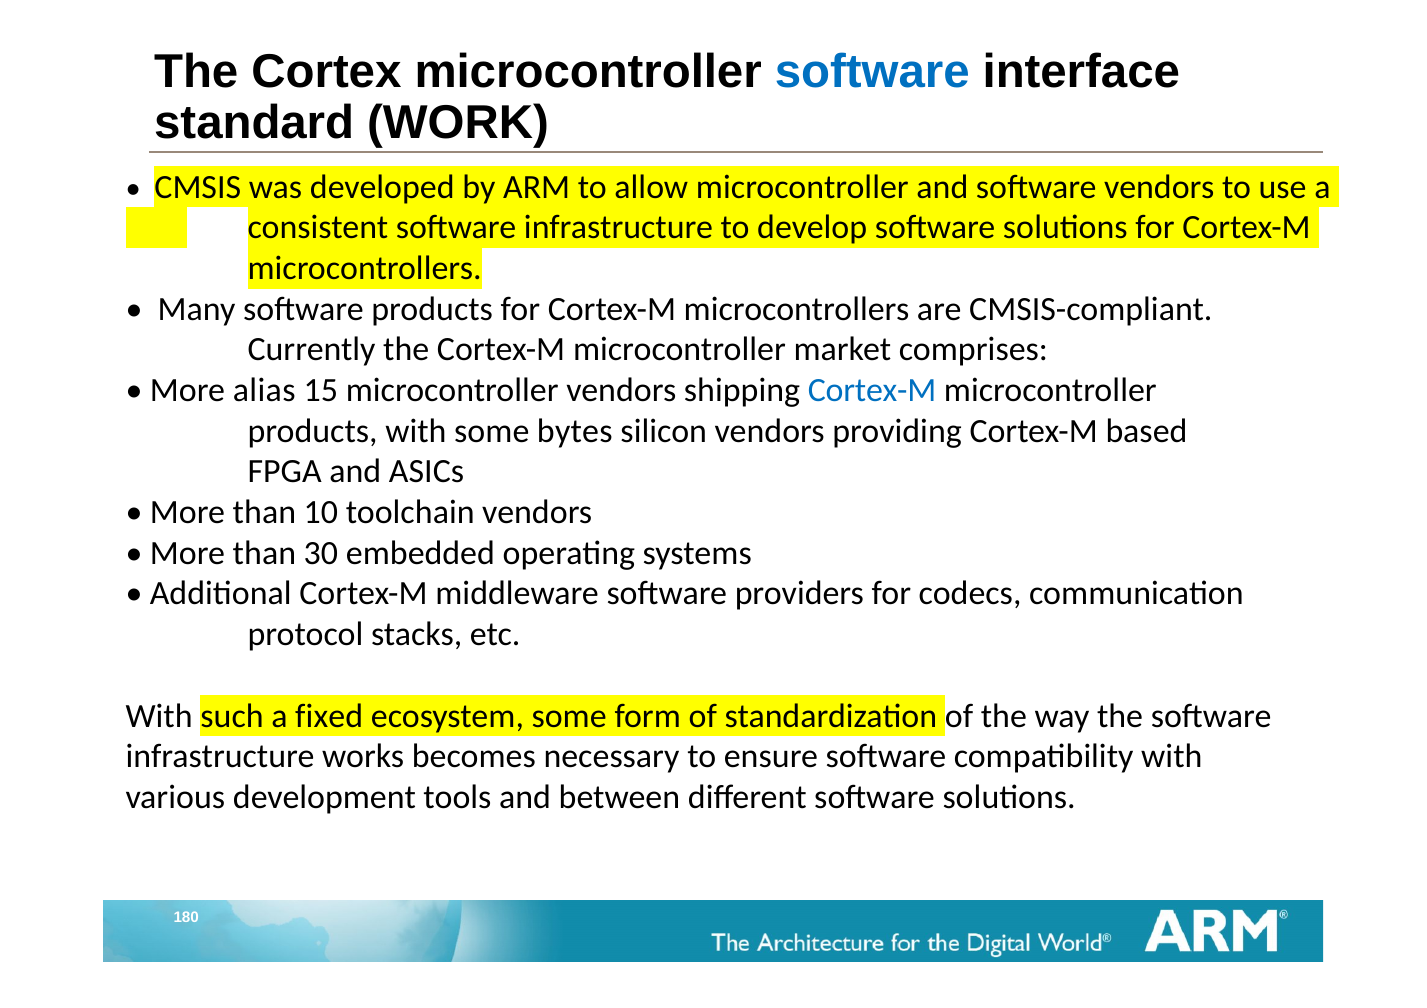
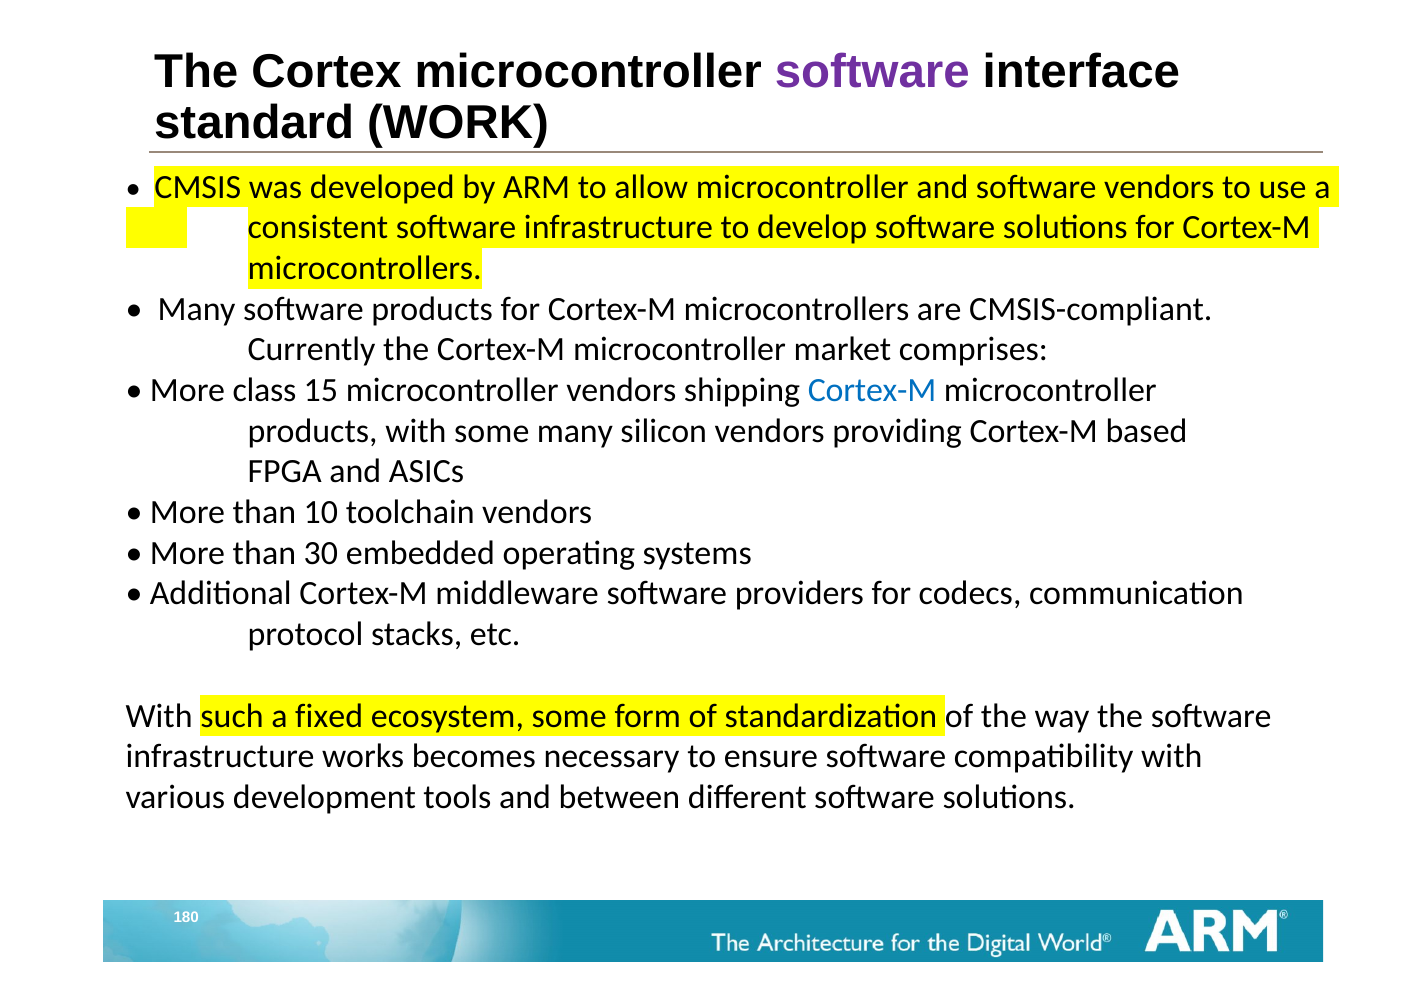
software colour: blue -> purple (872, 72)
alias: alias -> class (265, 391)
some bytes: bytes -> many (575, 431)
